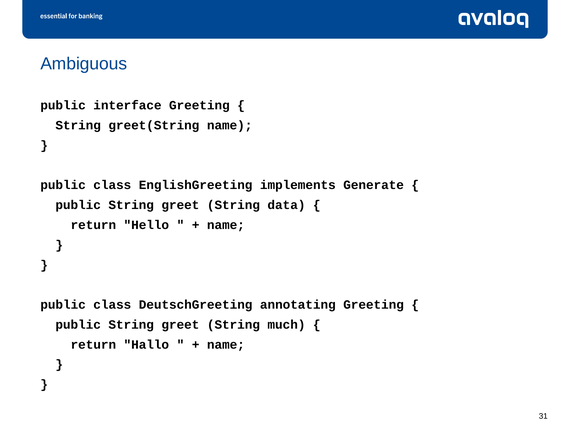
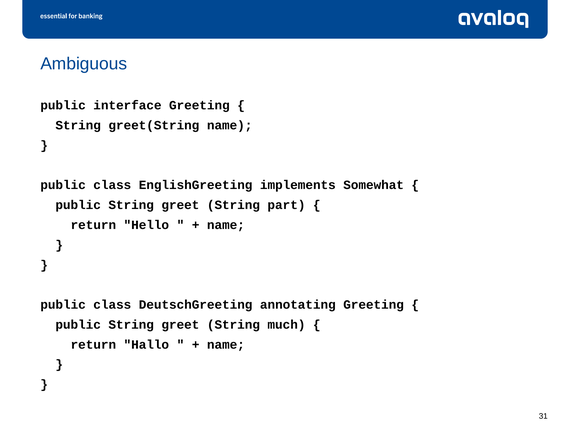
Generate: Generate -> Somewhat (374, 185)
data: data -> part (286, 205)
